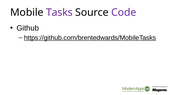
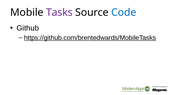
Code colour: purple -> blue (124, 13)
